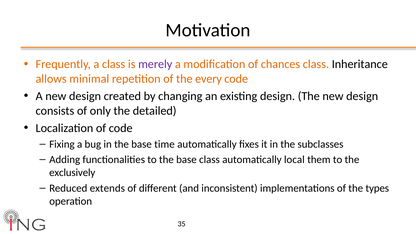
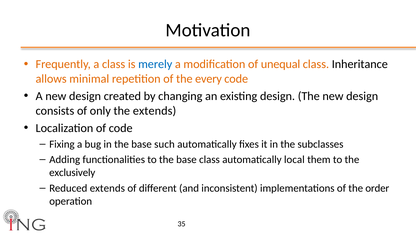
merely colour: purple -> blue (155, 64)
chances: chances -> unequal (281, 64)
the detailed: detailed -> extends (155, 111)
time: time -> such (164, 144)
types: types -> order (377, 188)
